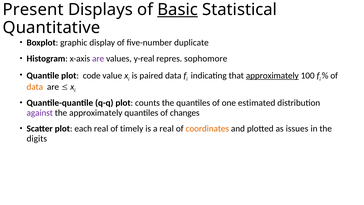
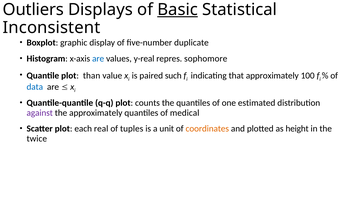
Present: Present -> Outliers (33, 10)
Quantitative: Quantitative -> Inconsistent (52, 28)
are colour: purple -> blue (98, 59)
code: code -> than (92, 75)
paired data: data -> such (173, 75)
approximately underline: present -> none (272, 75)
data colour: orange -> blue (35, 87)
changes: changes -> medical (185, 113)
timely: timely -> tuples (132, 129)
a real: real -> unit (167, 129)
issues: issues -> height (297, 129)
digits: digits -> twice (37, 138)
